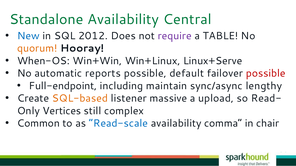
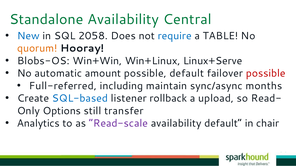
2012: 2012 -> 2058 (93, 36)
require colour: purple -> blue (175, 36)
When-OS: When-OS -> Blobs-OS (43, 61)
reports: reports -> amount (103, 74)
Full-endpoint: Full-endpoint -> Full-referred (63, 86)
lengthy: lengthy -> months (264, 86)
SQL-based colour: orange -> blue (80, 99)
massive: massive -> rollback (168, 99)
Vertices: Vertices -> Options (62, 111)
complex: complex -> transfer (124, 111)
Common: Common -> Analytics (38, 124)
Read-scale colour: blue -> purple (118, 124)
availability comma: comma -> default (223, 124)
